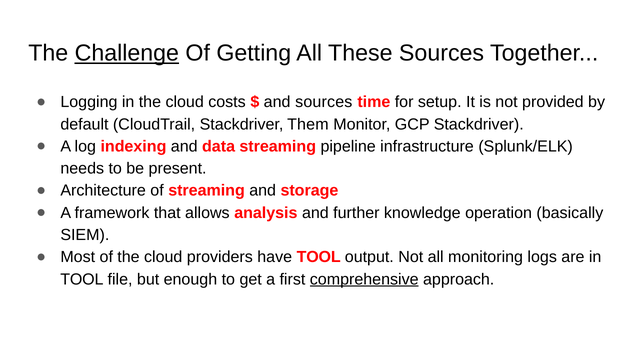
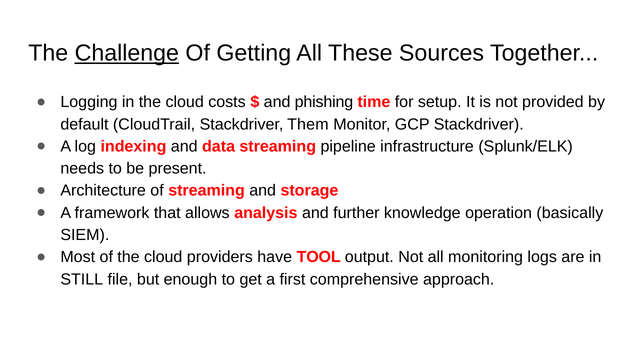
and sources: sources -> phishing (324, 102)
TOOL: TOOL -> STILL (82, 279)
comprehensive underline: present -> none (364, 279)
